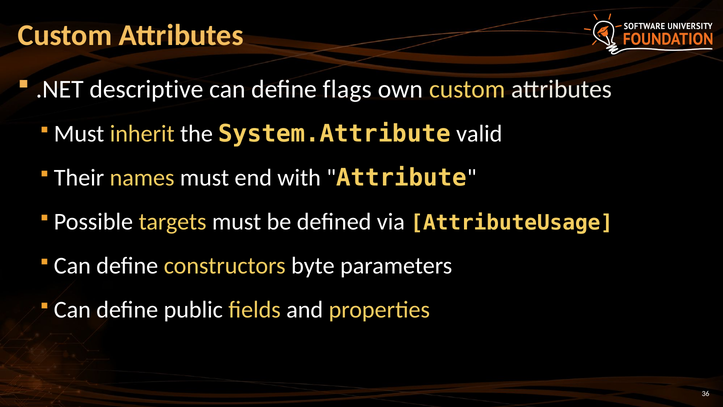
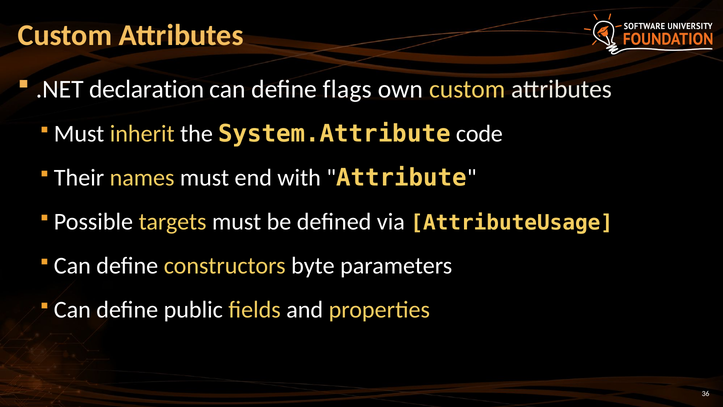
descriptive: descriptive -> declaration (147, 89)
valid: valid -> code (479, 134)
